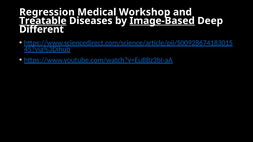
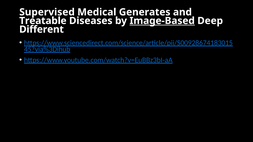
Regression: Regression -> Supervised (47, 12)
Workshop: Workshop -> Generates (145, 12)
Treatable underline: present -> none (43, 21)
